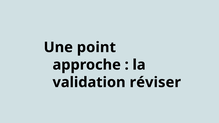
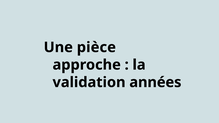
point: point -> pièce (96, 47)
réviser: réviser -> années (155, 82)
